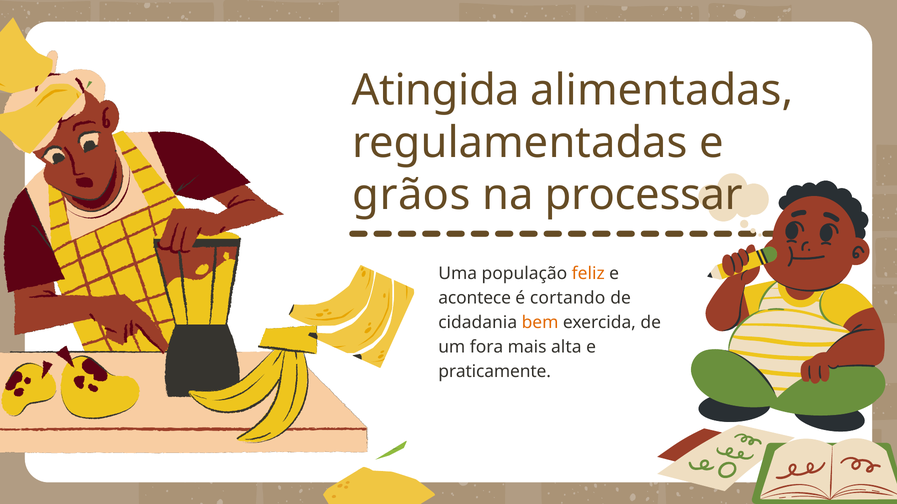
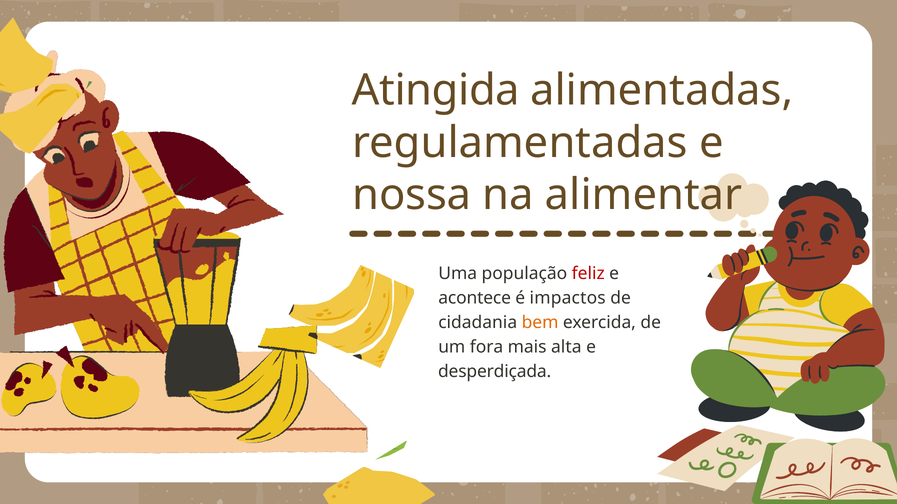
grãos: grãos -> nossa (412, 195)
processar: processar -> alimentar (644, 195)
feliz colour: orange -> red (588, 274)
cortando: cortando -> impactos (568, 298)
praticamente: praticamente -> desperdiçada (495, 372)
